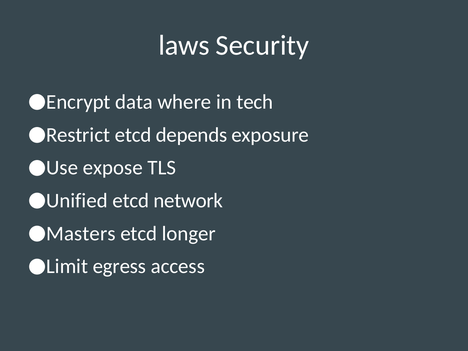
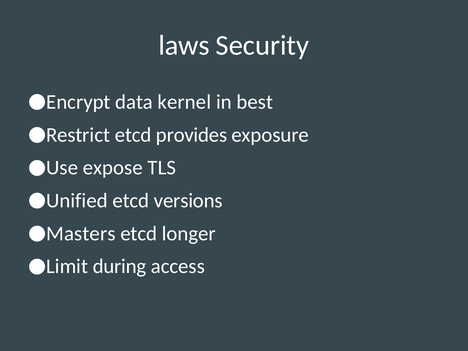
where: where -> kernel (184, 102)
tech: tech -> best (255, 102)
depends: depends -> provides (192, 135)
network: network -> versions (188, 201)
egress: egress -> during (119, 266)
